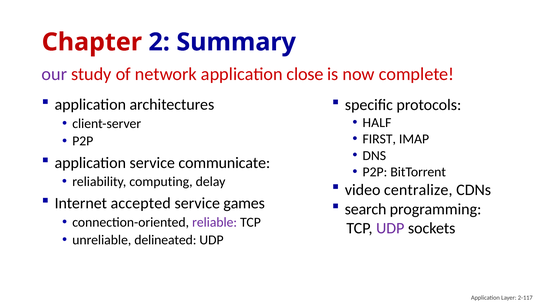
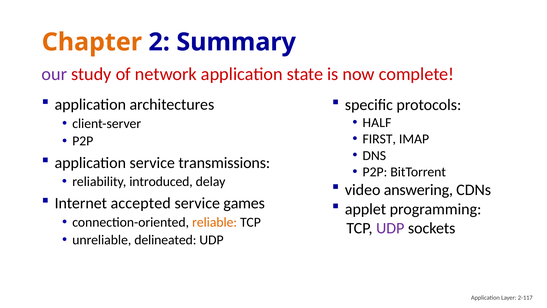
Chapter colour: red -> orange (92, 42)
close: close -> state (305, 74)
communicate: communicate -> transmissions (224, 163)
computing: computing -> introduced (161, 181)
centralize: centralize -> answering (418, 190)
search: search -> applet (366, 209)
reliable colour: purple -> orange (215, 222)
